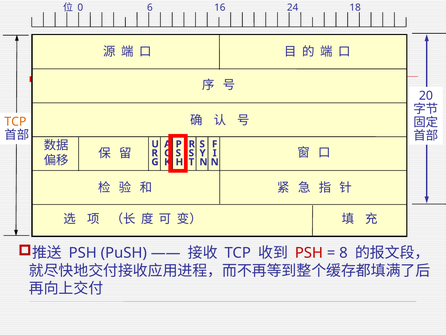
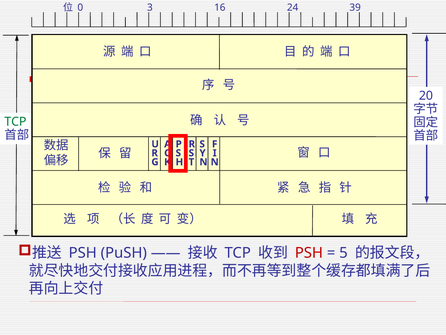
6: 6 -> 3 (150, 7)
18: 18 -> 39 (355, 7)
TCP colour: orange -> green (15, 121)
8: 8 -> 5 (343, 253)
